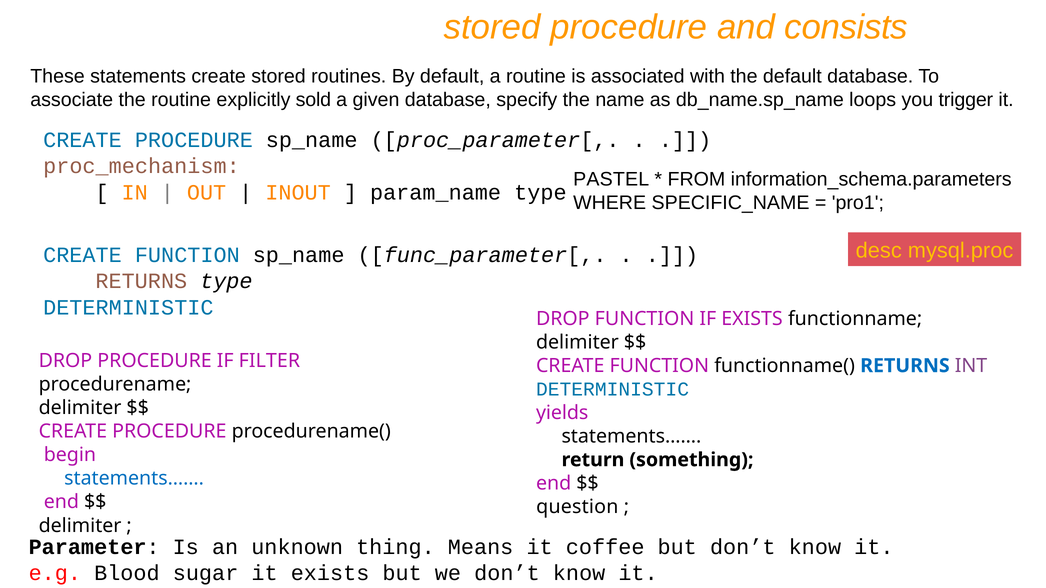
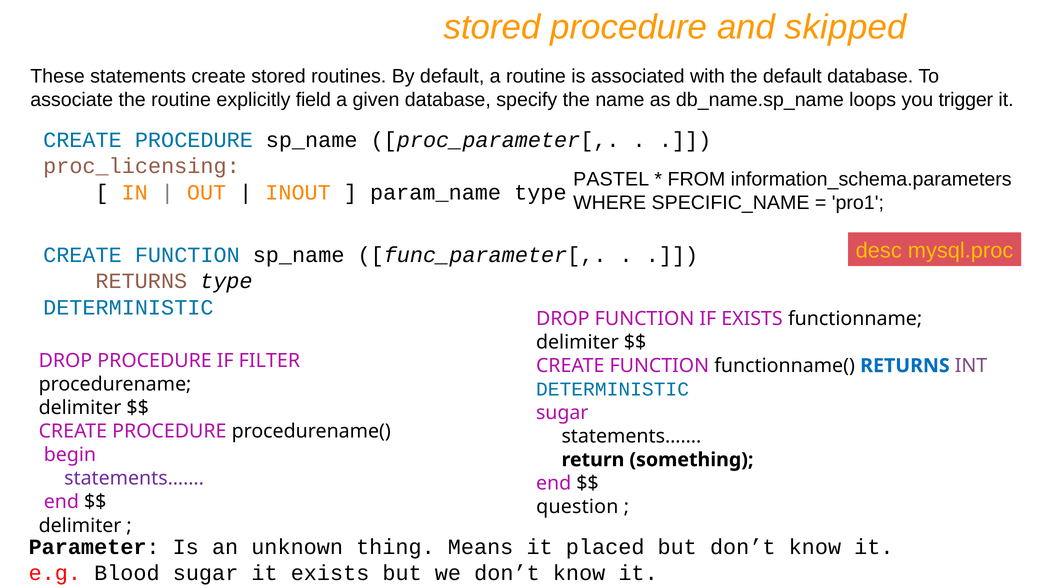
consists: consists -> skipped (846, 27)
sold: sold -> field (313, 100)
proc_mechanism: proc_mechanism -> proc_licensing (141, 166)
yields: yields -> sugar (562, 413)
statements…… colour: blue -> purple (134, 479)
coffee: coffee -> placed (605, 547)
